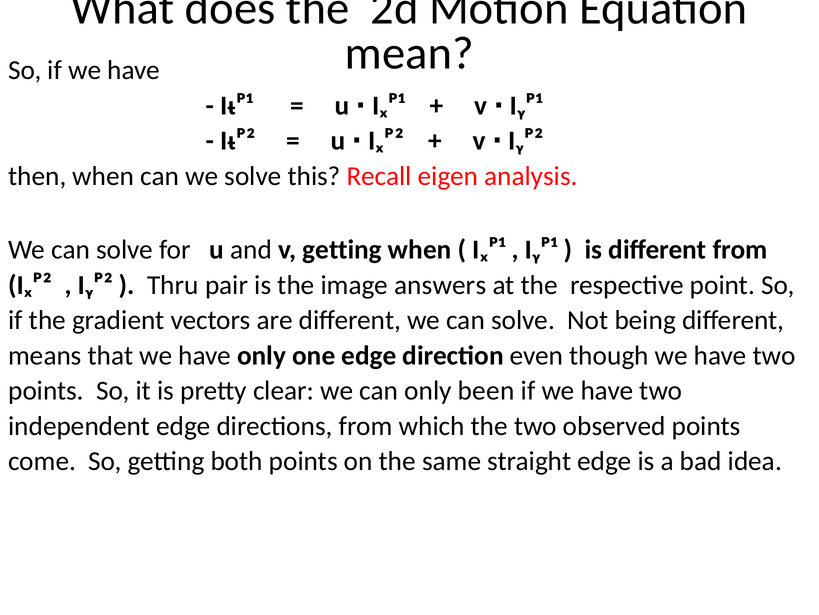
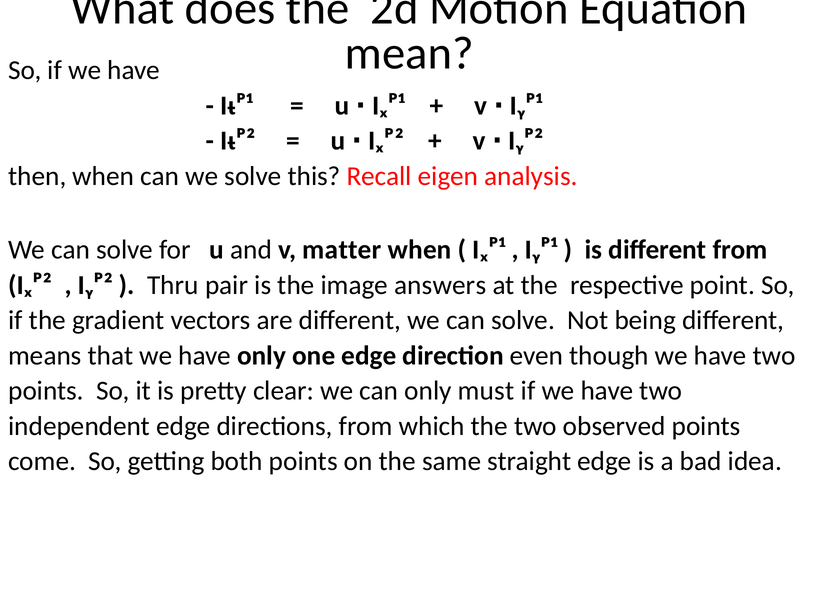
v getting: getting -> matter (342, 250)
been: been -> must (486, 390)
